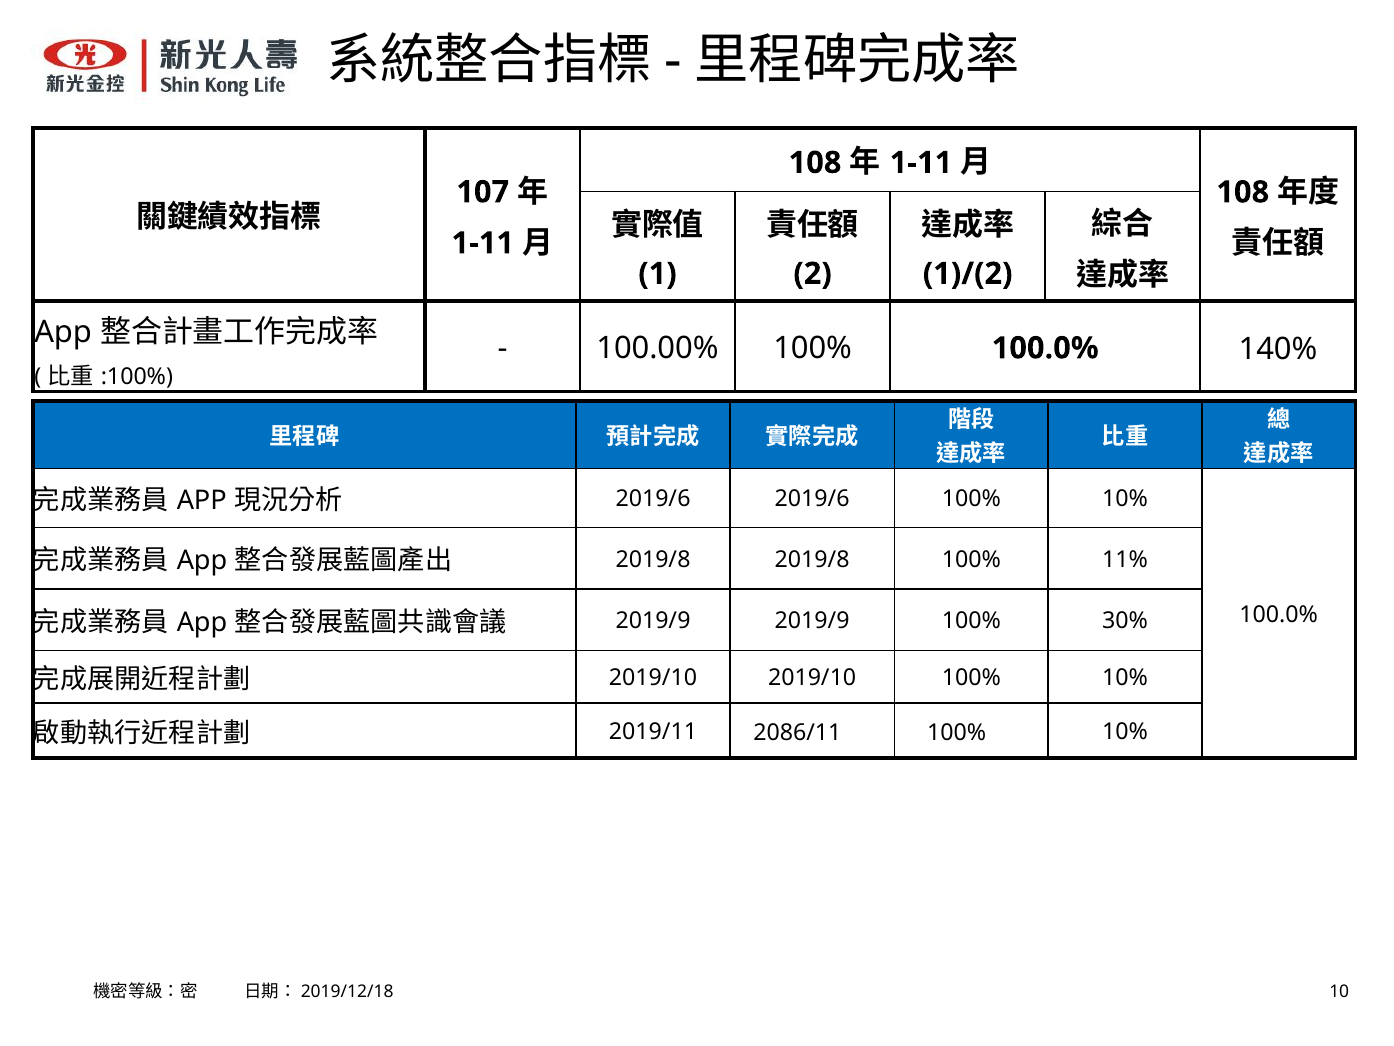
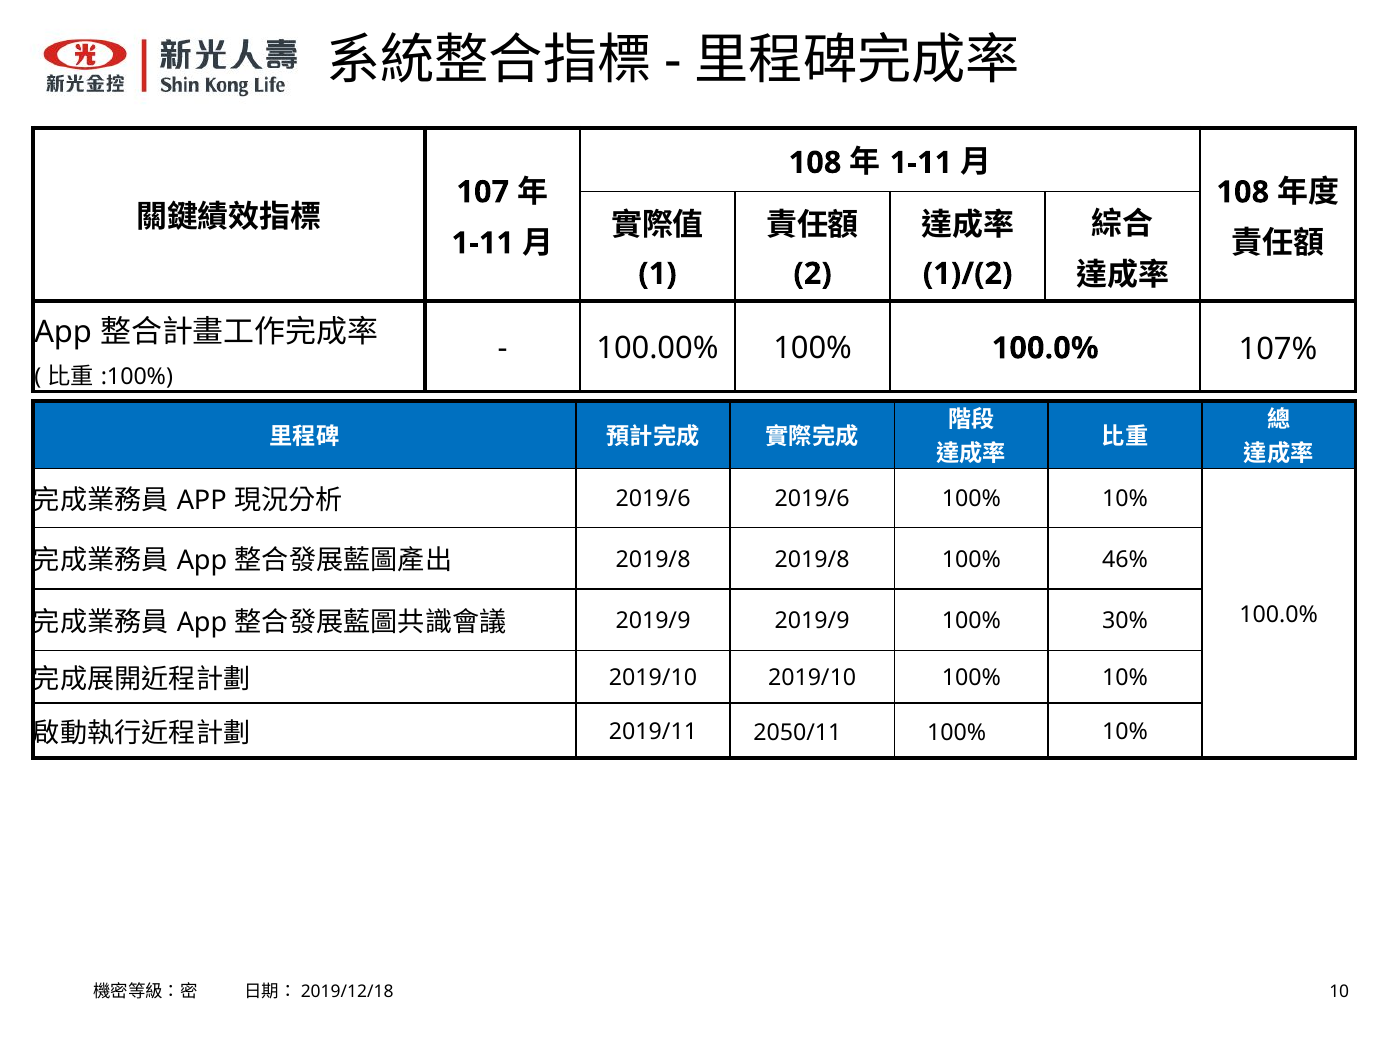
140%: 140% -> 107% (1278, 349)
11%: 11% -> 46% (1125, 559)
2086/11: 2086/11 -> 2050/11 (797, 733)
